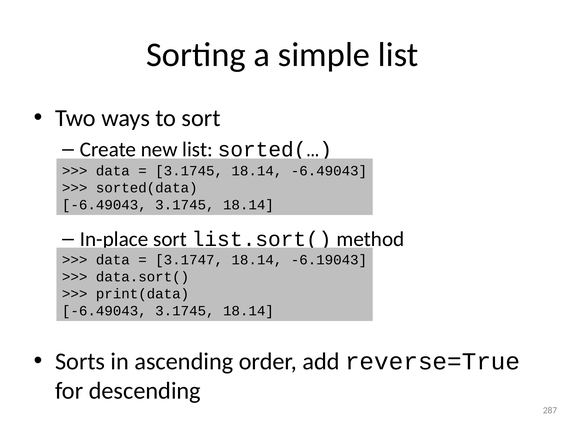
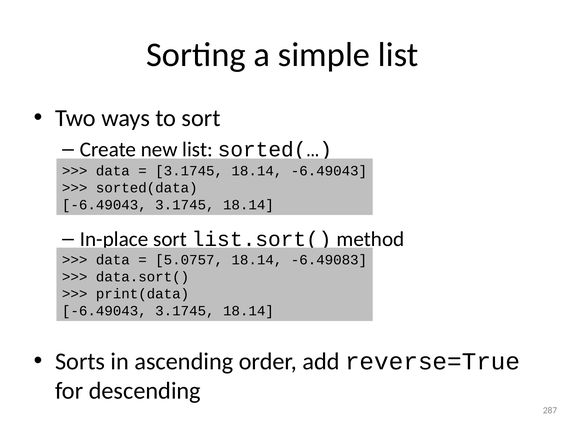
3.1747: 3.1747 -> 5.0757 (189, 260)
-6.19043: -6.19043 -> -6.49083 (329, 260)
